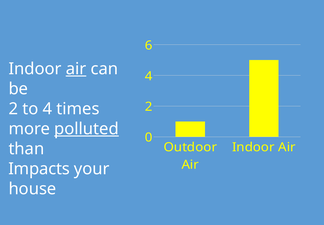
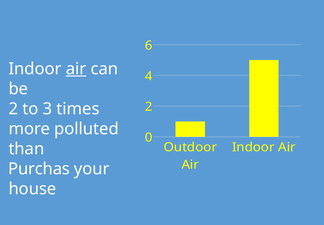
to 4: 4 -> 3 (47, 108)
polluted underline: present -> none (87, 128)
Impacts: Impacts -> Purchas (39, 168)
